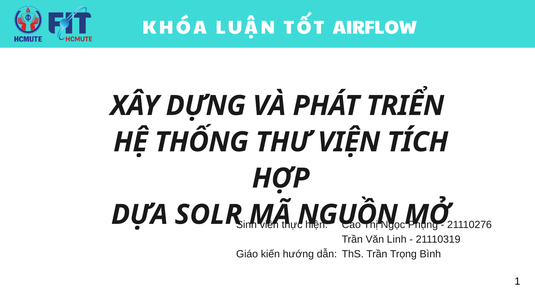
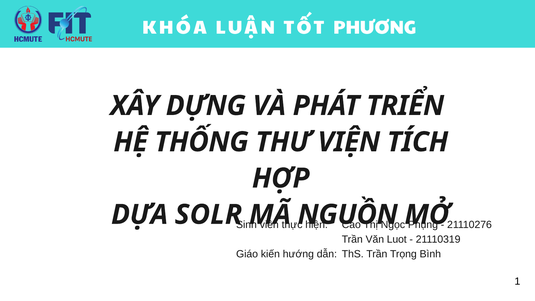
AIRFLOW: AIRFLOW -> PHƯƠNG (375, 28)
Linh: Linh -> Luot (397, 239)
